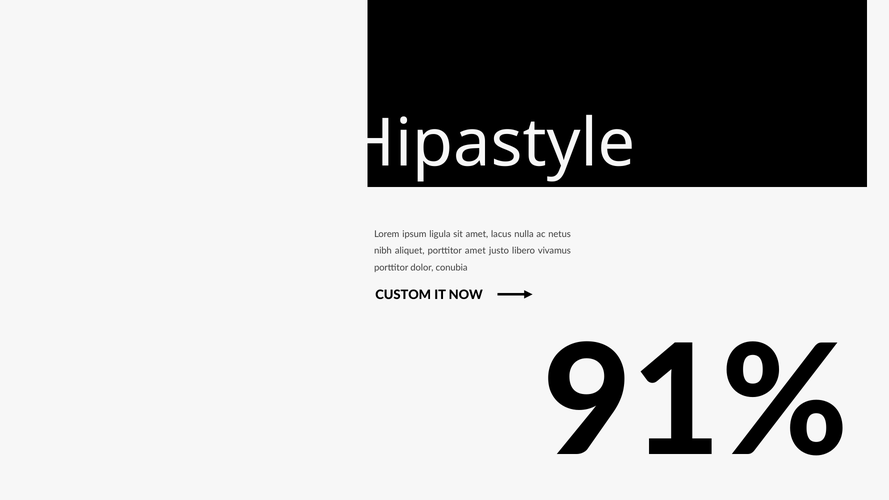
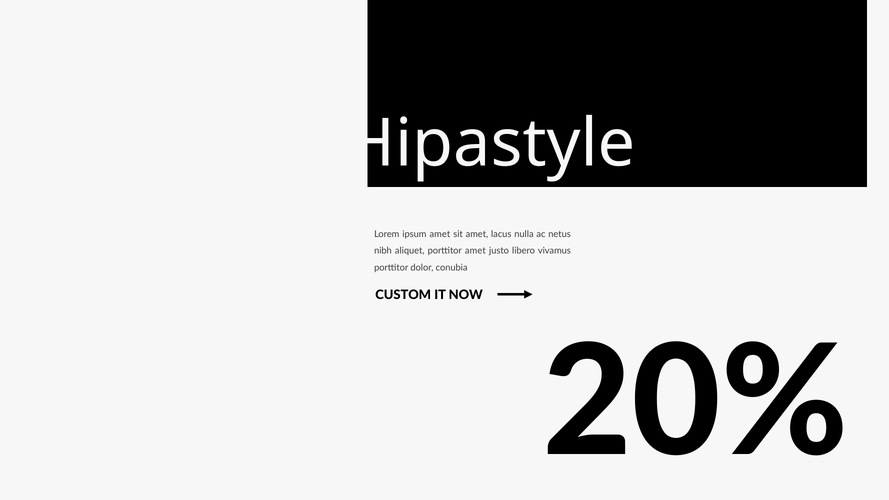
ipsum ligula: ligula -> amet (440, 234)
91%: 91% -> 20% (695, 403)
